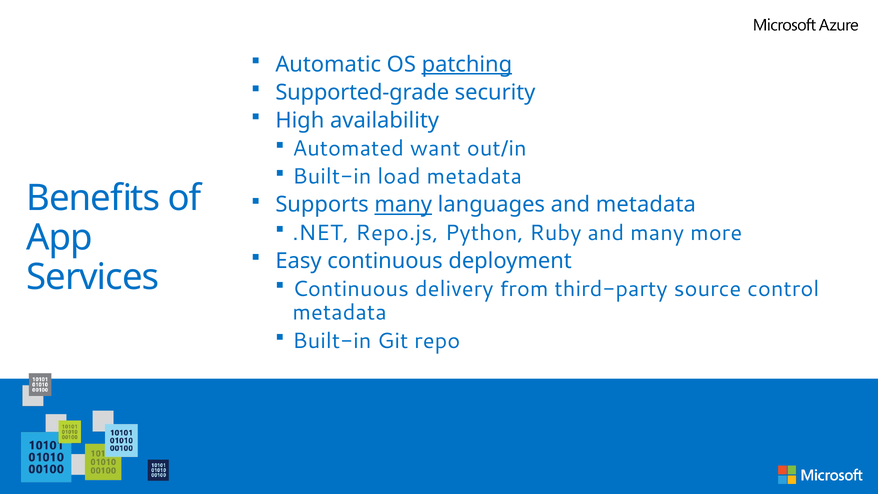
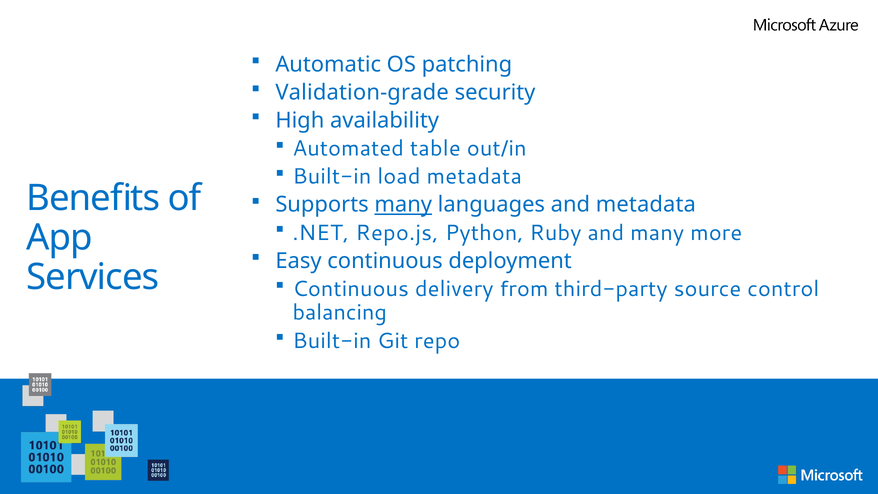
patching underline: present -> none (467, 64)
Supported-grade: Supported-grade -> Validation-grade (362, 92)
want: want -> table (435, 149)
metadata: metadata -> balancing (340, 313)
